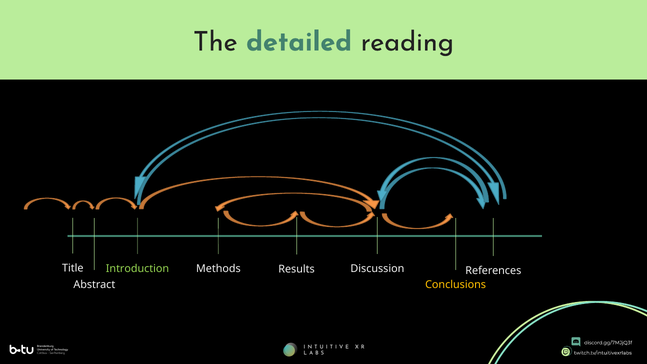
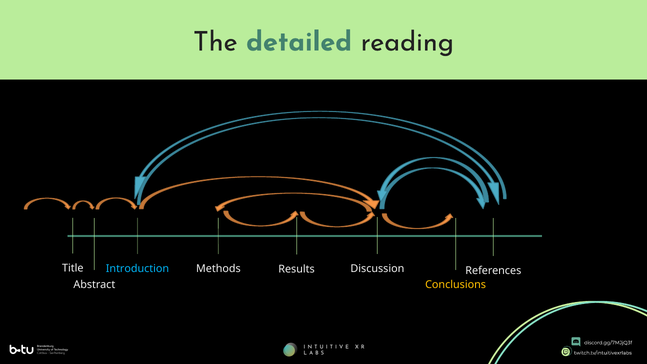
Introduction colour: light green -> light blue (137, 269)
